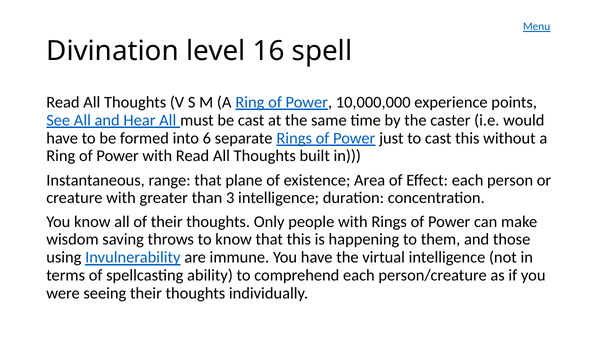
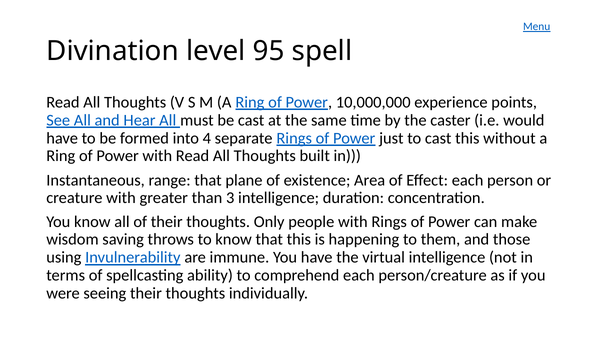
16: 16 -> 95 (269, 51)
6: 6 -> 4 (207, 138)
